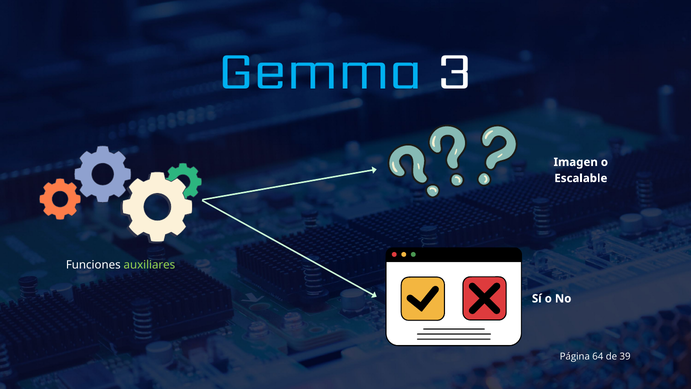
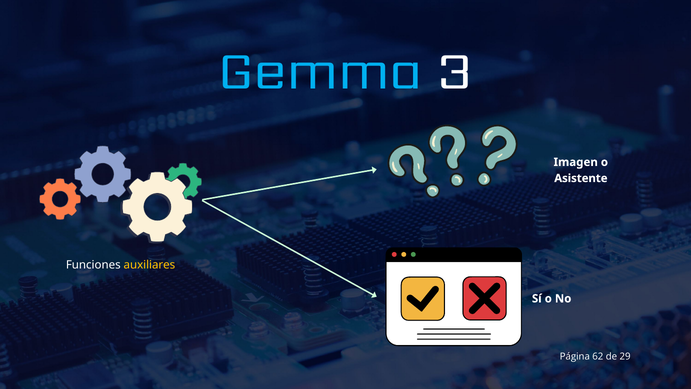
Escalable: Escalable -> Asistente (581, 178)
auxiliares colour: light green -> yellow (149, 265)
64: 64 -> 62 (598, 356)
39: 39 -> 29 (625, 356)
